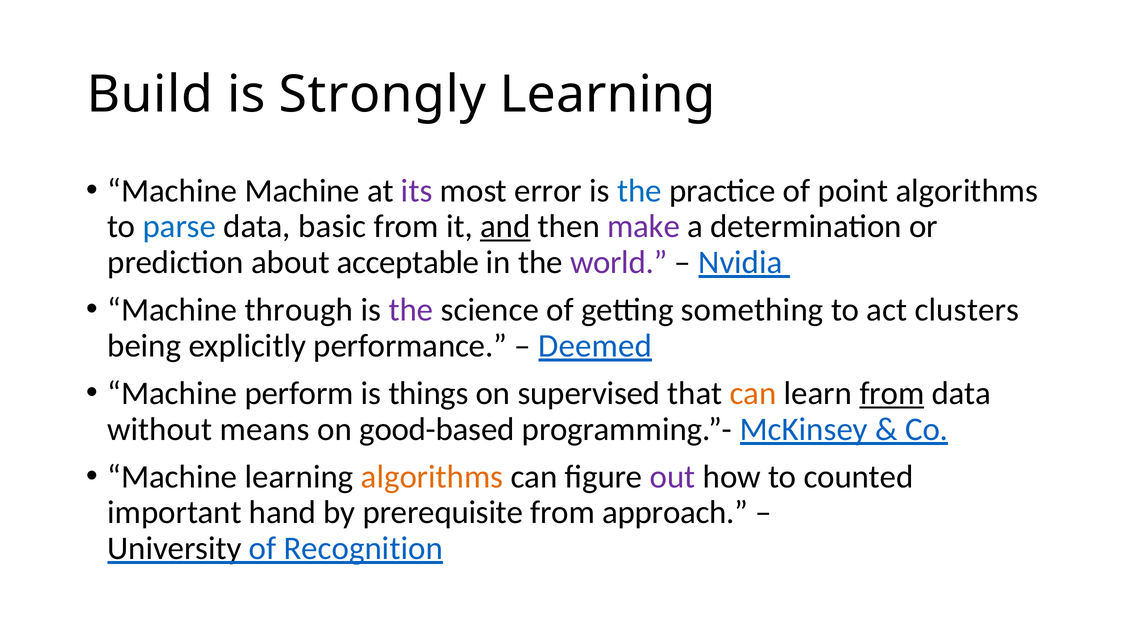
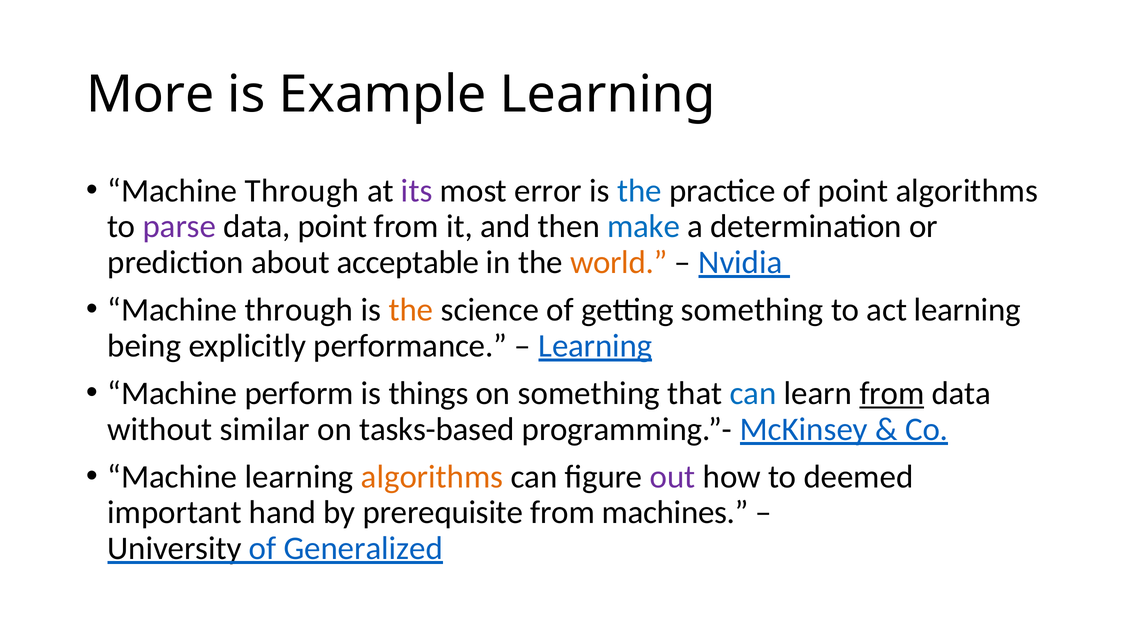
Build: Build -> More (150, 95)
Strongly: Strongly -> Example (383, 95)
Machine: Machine -> Through (302, 191)
parse colour: blue -> purple (179, 227)
data basic: basic -> point (333, 227)
and underline: present -> none (505, 227)
make colour: purple -> blue (644, 227)
world colour: purple -> orange (619, 263)
the colour: purple -> orange (411, 310)
act clusters: clusters -> learning (967, 310)
Deemed: Deemed -> Learning (595, 346)
on supervised: supervised -> something (589, 394)
can colour: orange -> blue (753, 394)
means: means -> similar (265, 430)
good-based: good-based -> tasks-based (437, 430)
counted: counted -> deemed (858, 477)
approach: approach -> machines (675, 513)
Recognition: Recognition -> Generalized (363, 549)
